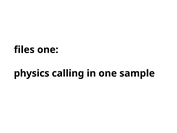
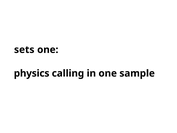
files: files -> sets (24, 50)
